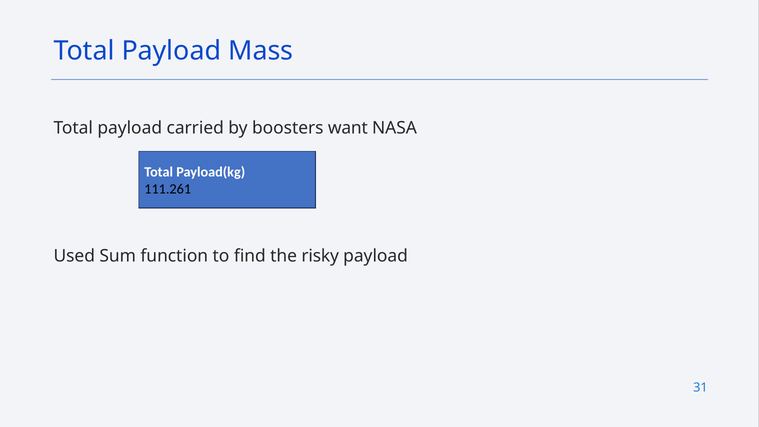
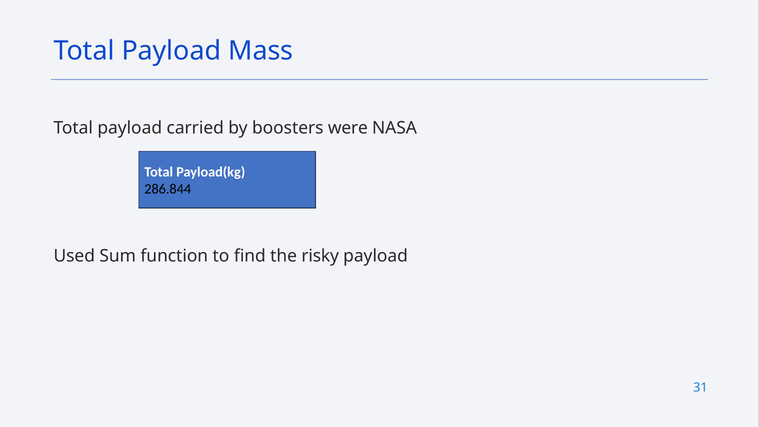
want: want -> were (348, 128)
111.261: 111.261 -> 286.844 (168, 189)
